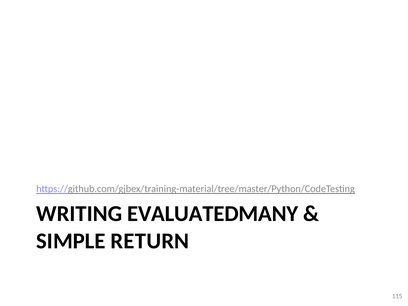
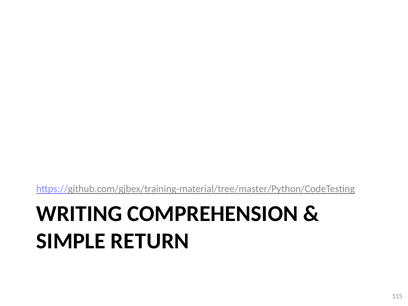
EVALUATEDMANY: EVALUATEDMANY -> COMPREHENSION (213, 214)
